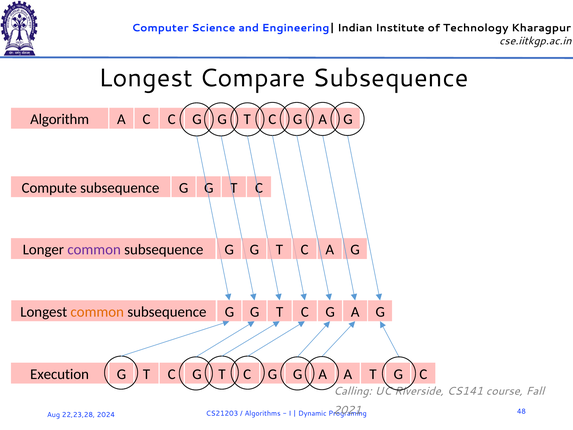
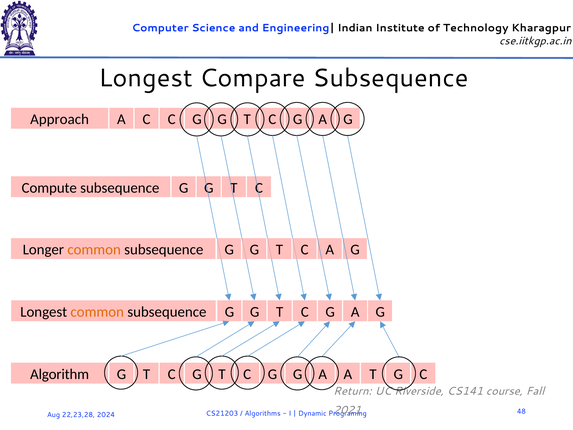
Algorithm: Algorithm -> Approach (60, 119)
common colour: purple -> orange (94, 249)
Execution: Execution -> Algorithm (60, 374)
Calling: Calling -> Return (353, 391)
